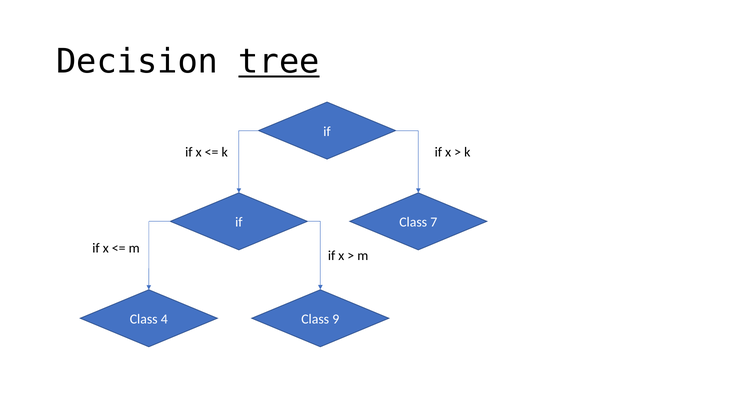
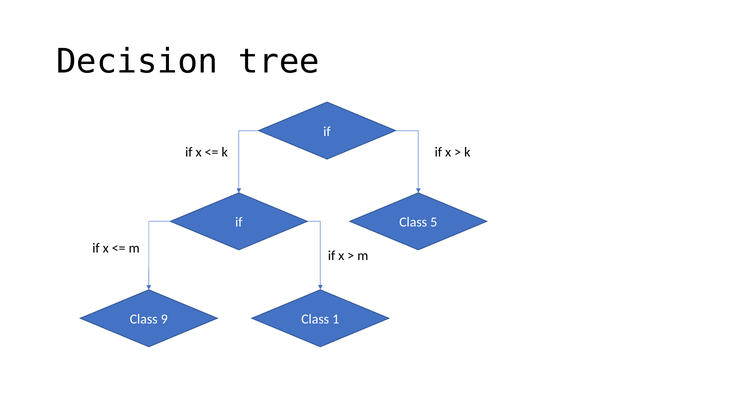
tree underline: present -> none (279, 62)
7: 7 -> 5 (434, 222)
4: 4 -> 9 (164, 319)
9: 9 -> 1 (336, 319)
